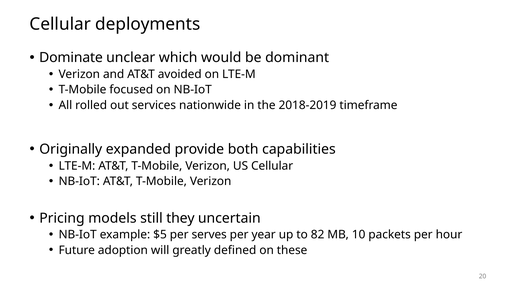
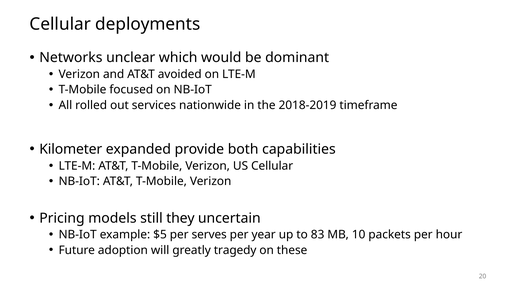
Dominate: Dominate -> Networks (71, 58)
Originally: Originally -> Kilometer (71, 149)
82: 82 -> 83 (318, 235)
defined: defined -> tragedy (235, 250)
